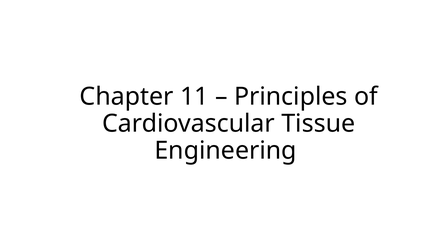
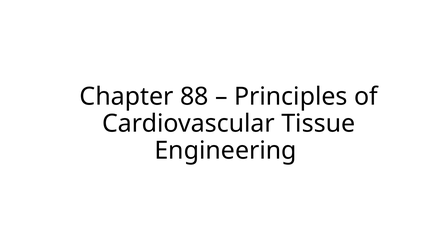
11: 11 -> 88 (194, 97)
